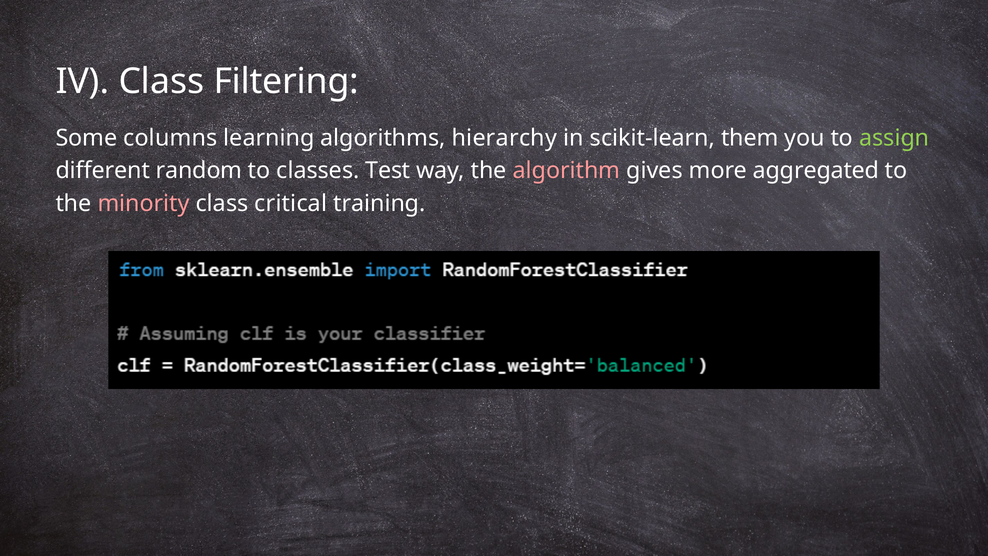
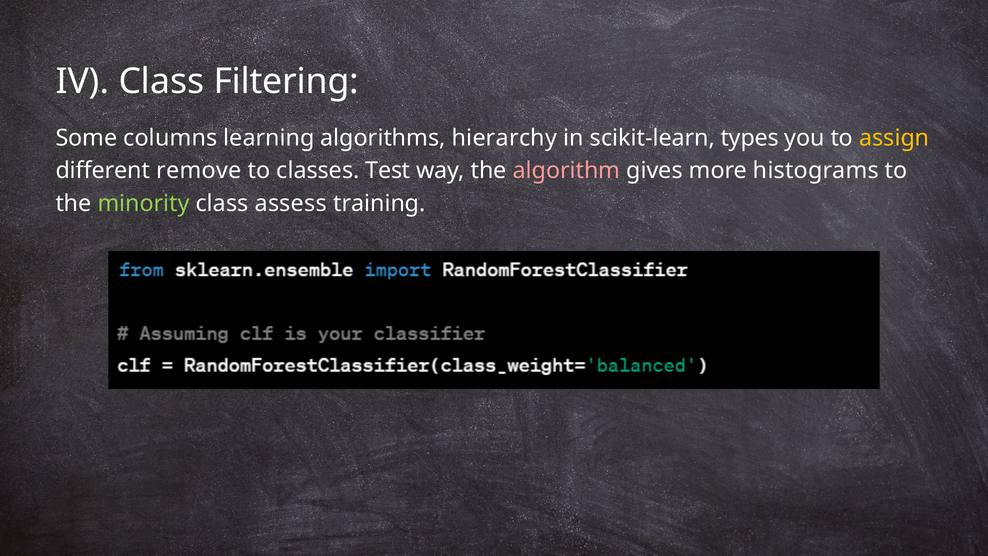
them: them -> types (750, 138)
assign colour: light green -> yellow (894, 138)
random: random -> remove (199, 171)
aggregated: aggregated -> histograms (816, 171)
minority colour: pink -> light green (144, 203)
critical: critical -> assess (291, 203)
